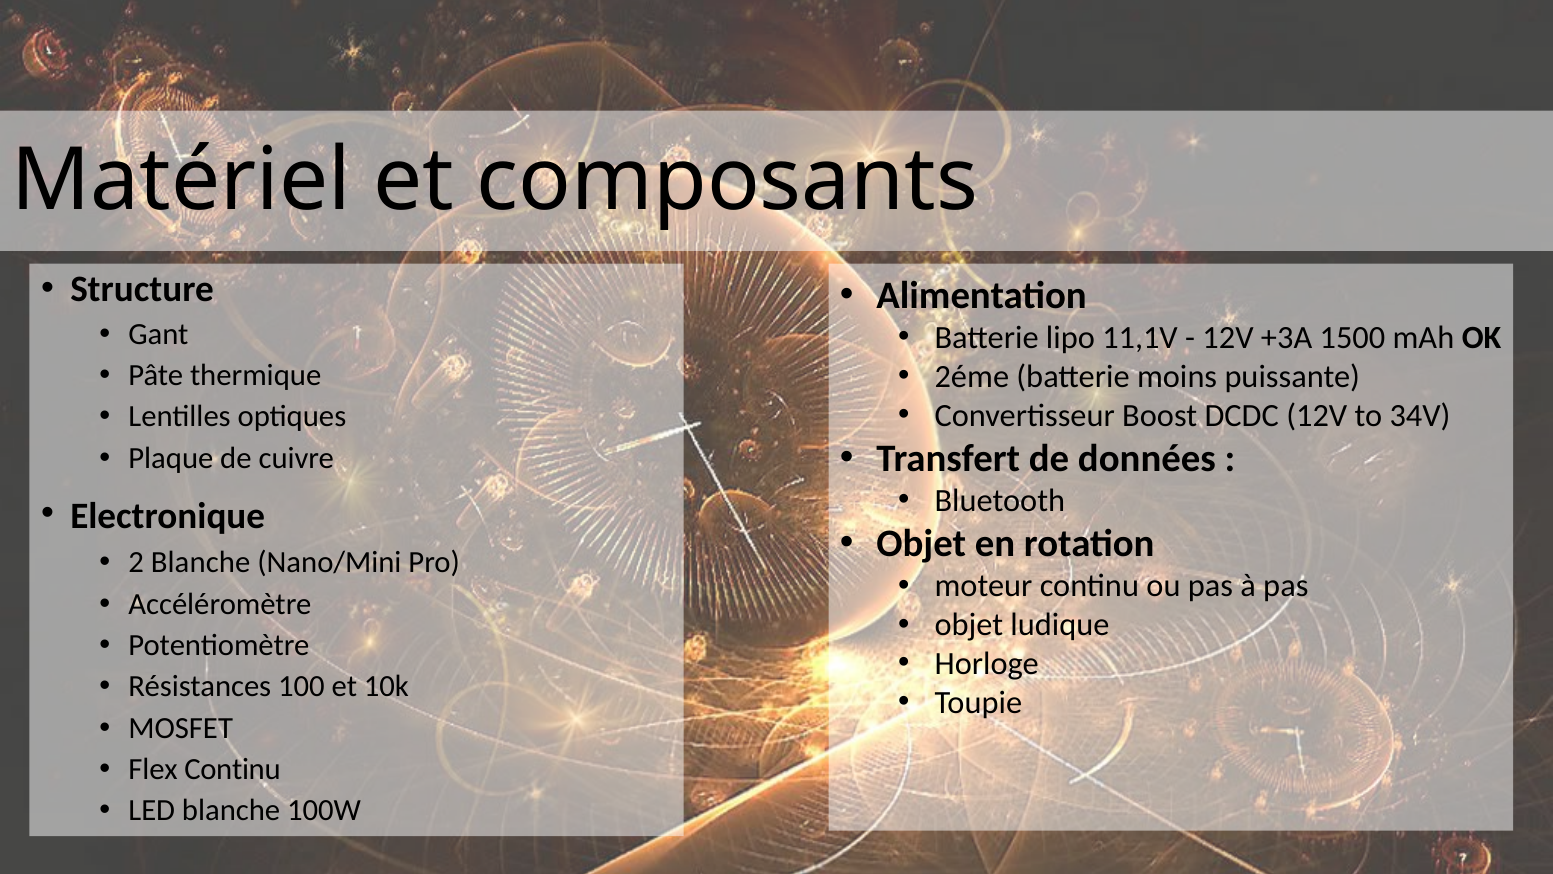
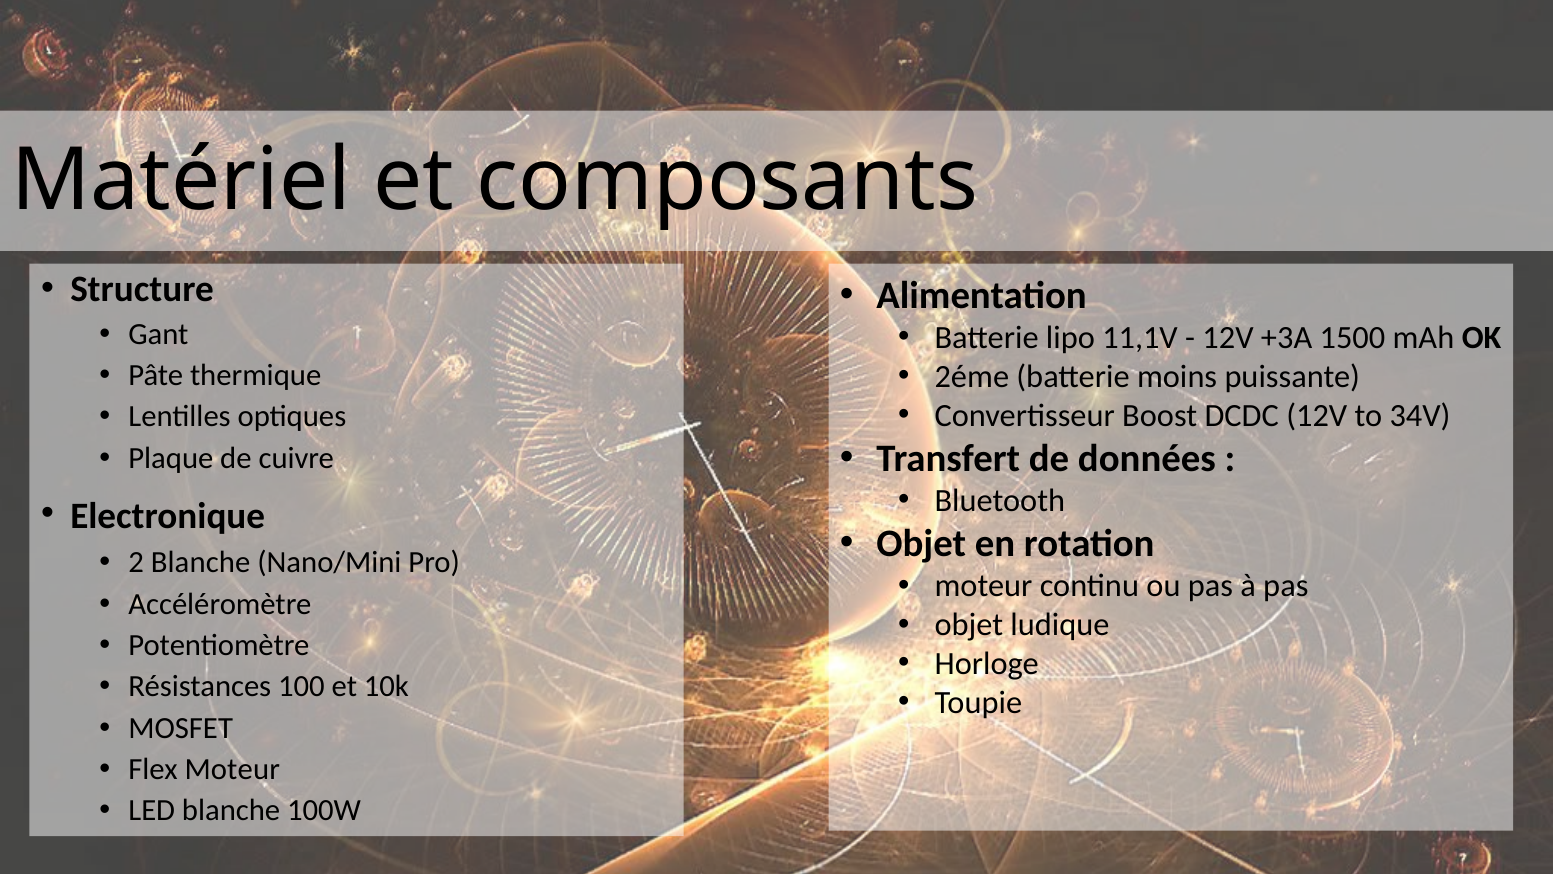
Flex Continu: Continu -> Moteur (232, 769)
